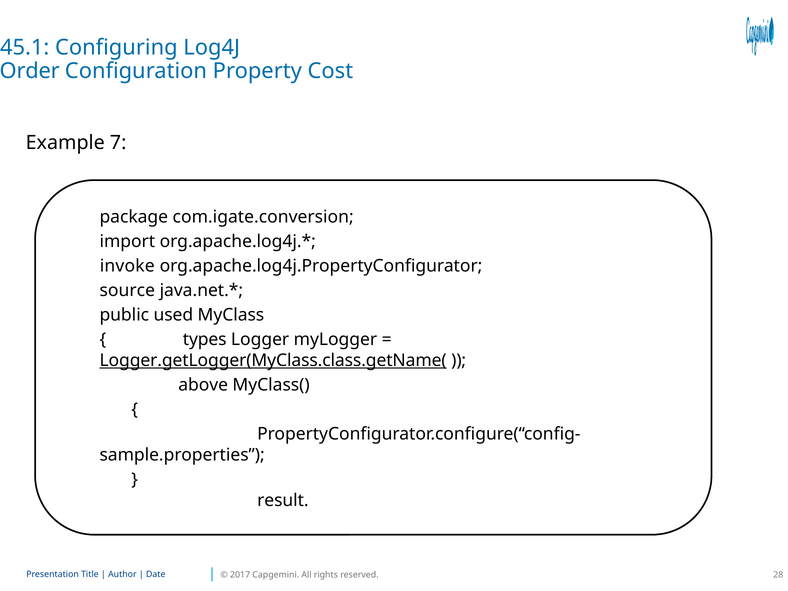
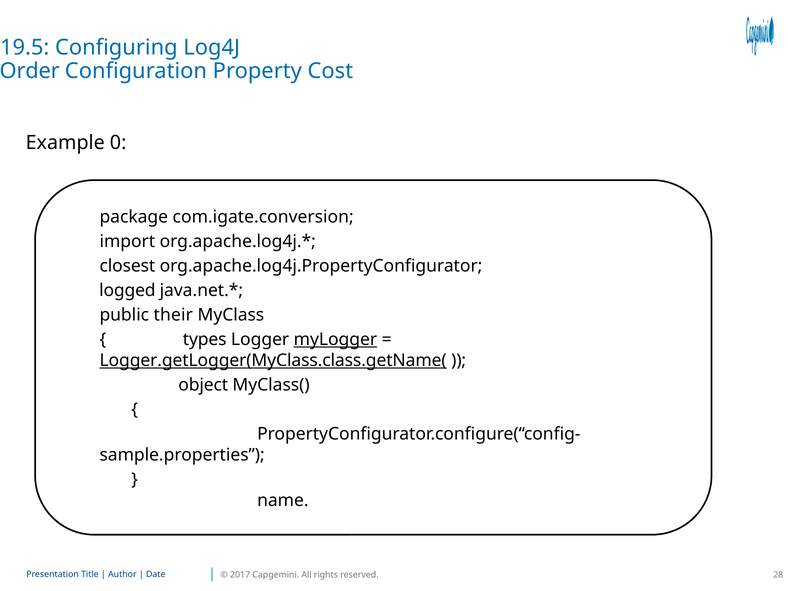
45.1: 45.1 -> 19.5 (25, 47)
7: 7 -> 0 (118, 143)
invoke: invoke -> closest (127, 266)
source: source -> logged (127, 290)
used: used -> their (173, 315)
myLogger underline: none -> present (335, 339)
above: above -> object (203, 385)
result: result -> name (283, 500)
